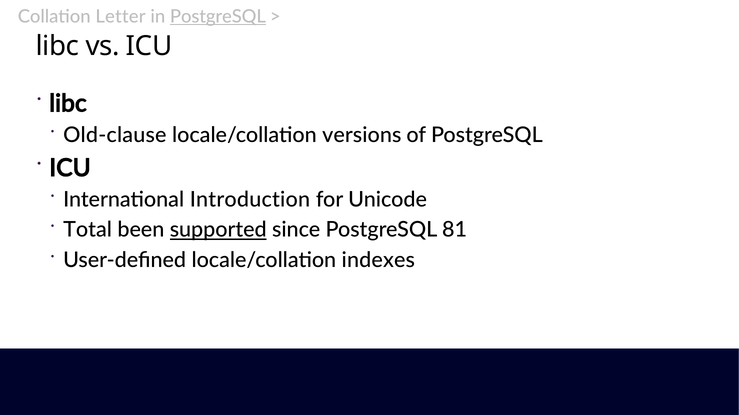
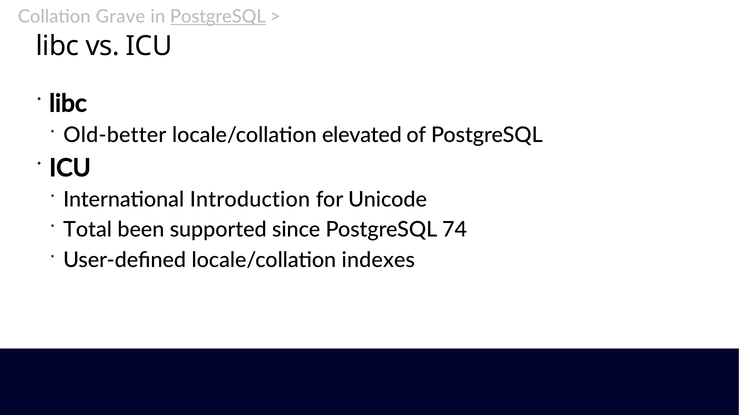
Letter: Letter -> Grave (120, 17)
Old-clause: Old-clause -> Old-better (115, 135)
versions: versions -> elevated (362, 135)
supported underline: present -> none (218, 230)
81: 81 -> 74 (455, 230)
